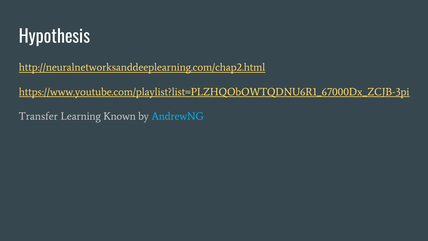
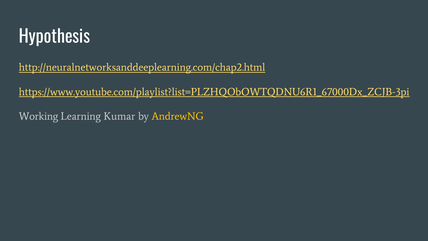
Transfer: Transfer -> Working (38, 116)
Known: Known -> Kumar (119, 116)
AndrewNG colour: light blue -> yellow (178, 116)
